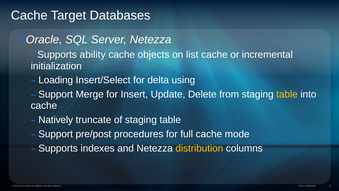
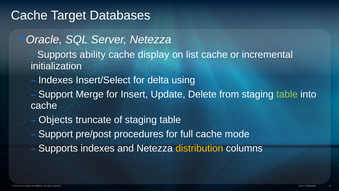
objects: objects -> display (154, 55)
Loading: Loading -> Indexes (56, 80)
table colour: yellow -> light green (287, 94)
Natively: Natively -> Objects (56, 120)
